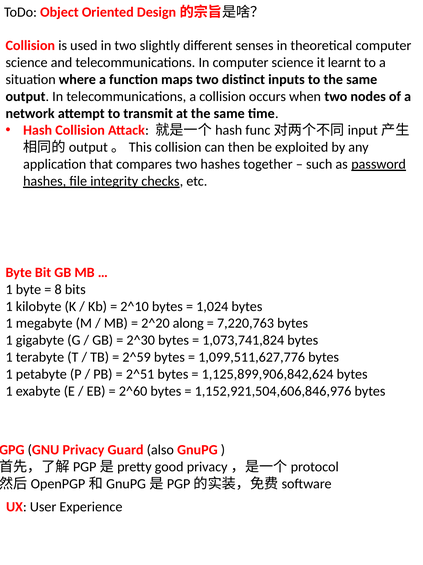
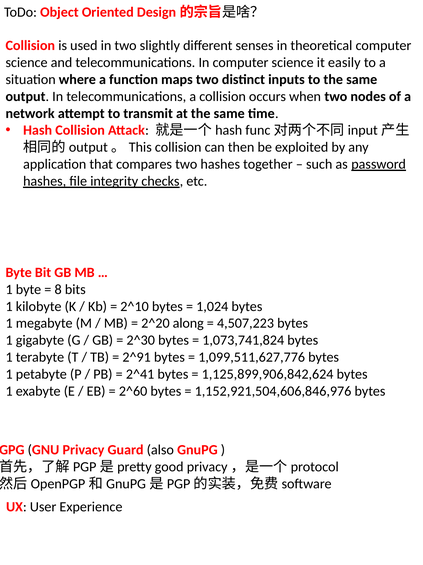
learnt: learnt -> easily (344, 62)
7,220,763: 7,220,763 -> 4,507,223 (246, 323)
2^59: 2^59 -> 2^91 (137, 357)
2^51: 2^51 -> 2^41 (140, 374)
